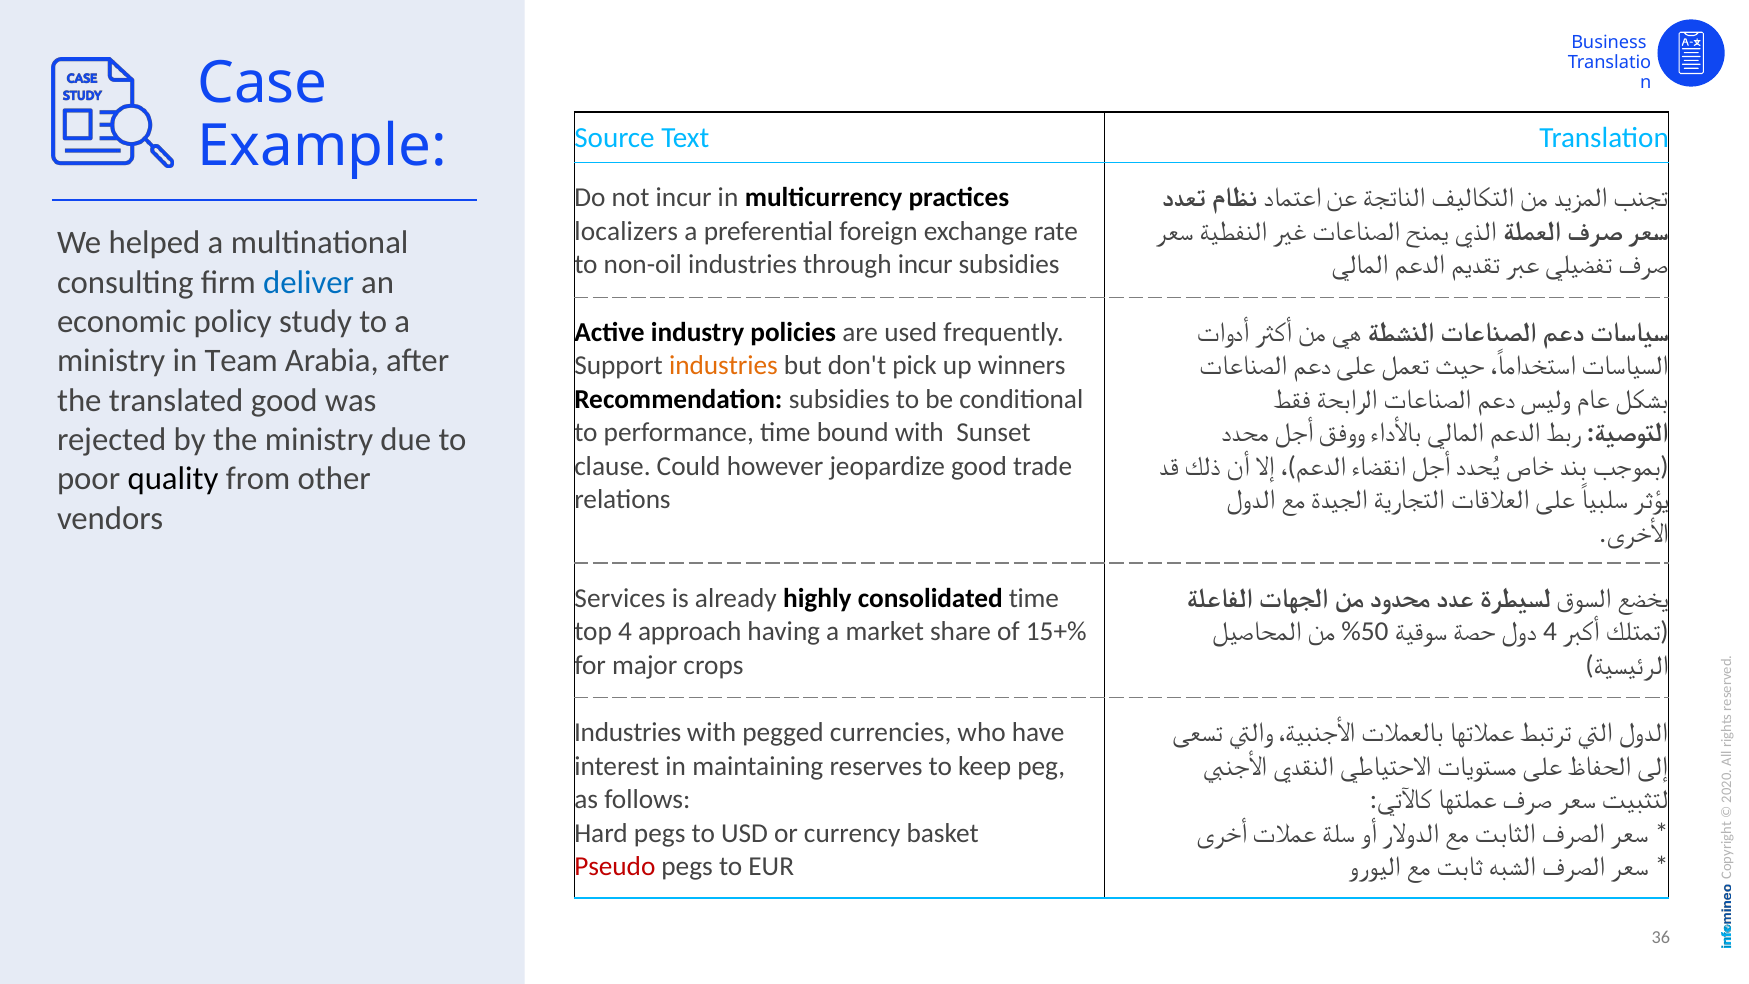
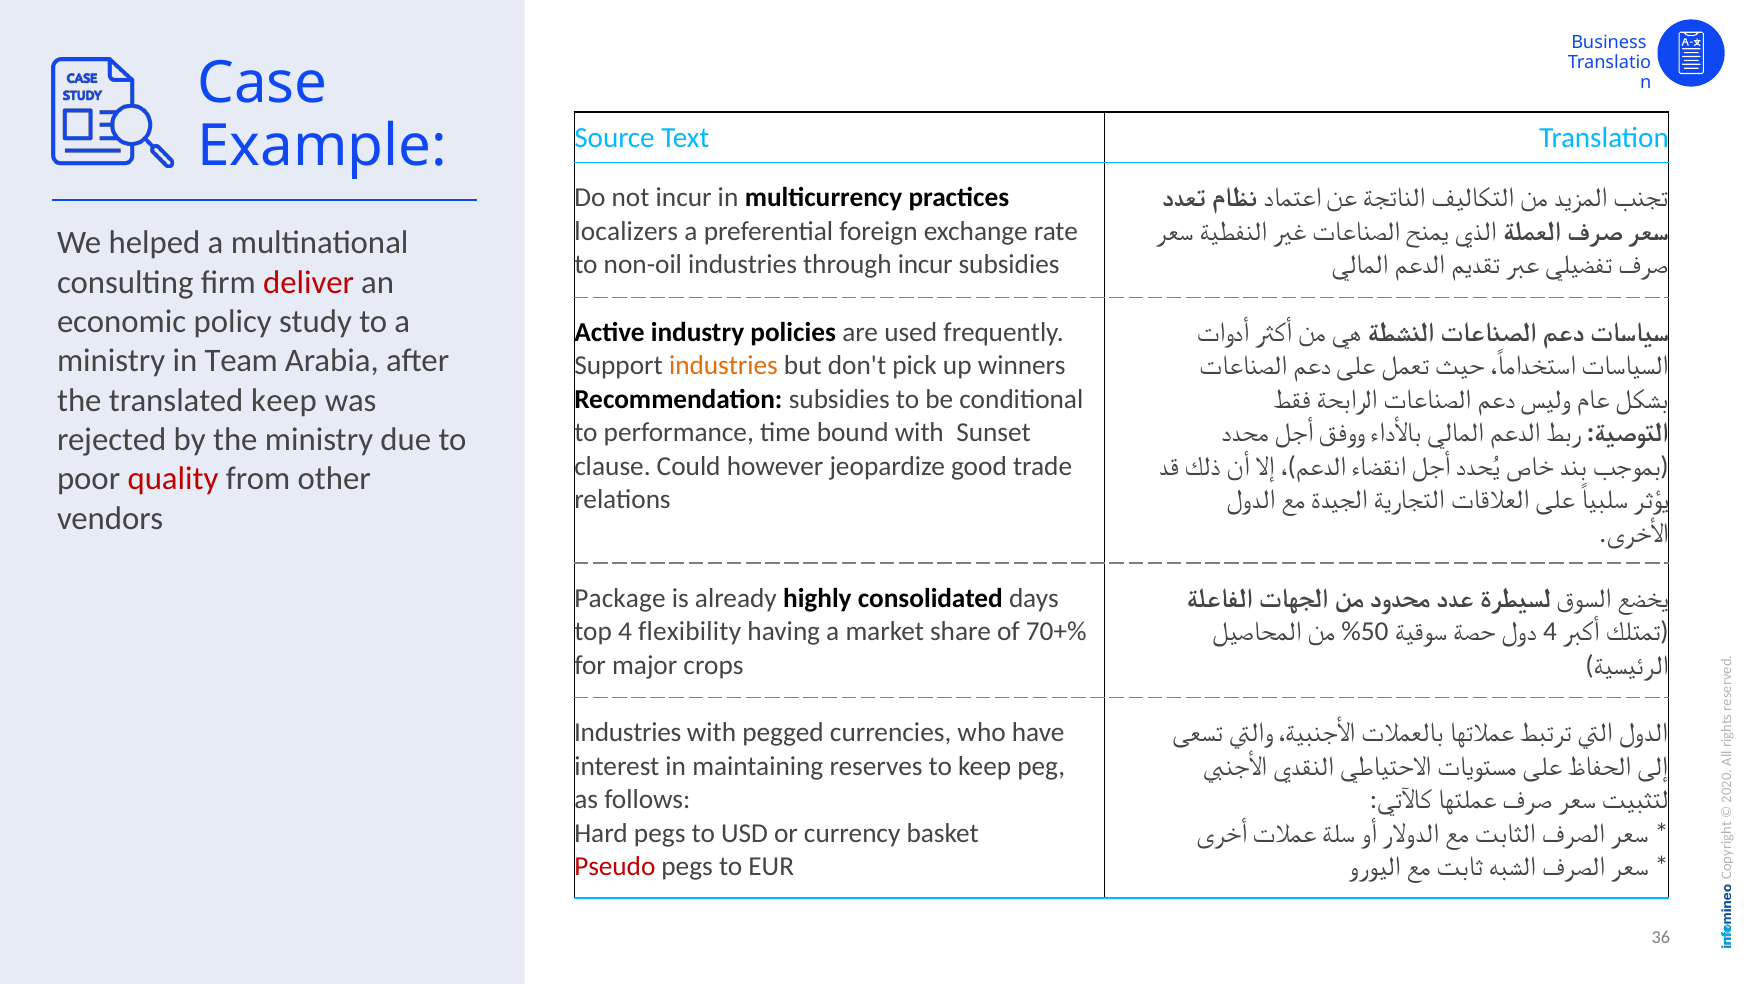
deliver colour: blue -> red (309, 282)
translated good: good -> keep (284, 400)
quality colour: black -> red (173, 479)
Services: Services -> Package (620, 598)
consolidated time: time -> days (1034, 598)
approach: approach -> flexibility (690, 631)
15+%: 15+% -> 70+% (1056, 631)
